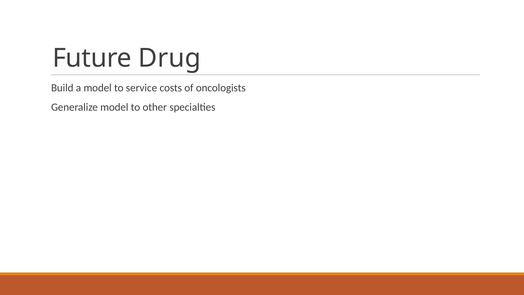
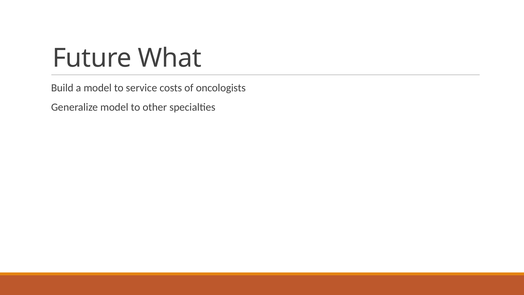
Drug: Drug -> What (170, 58)
